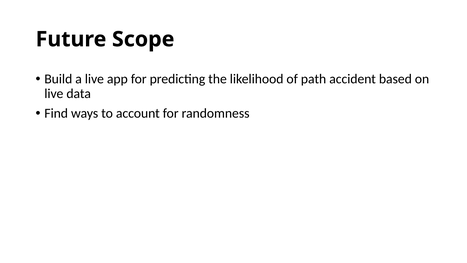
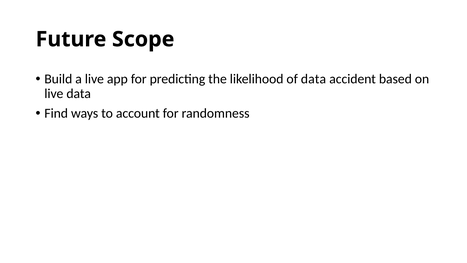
of path: path -> data (313, 79)
